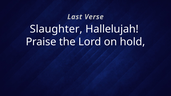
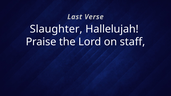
hold: hold -> staff (132, 42)
